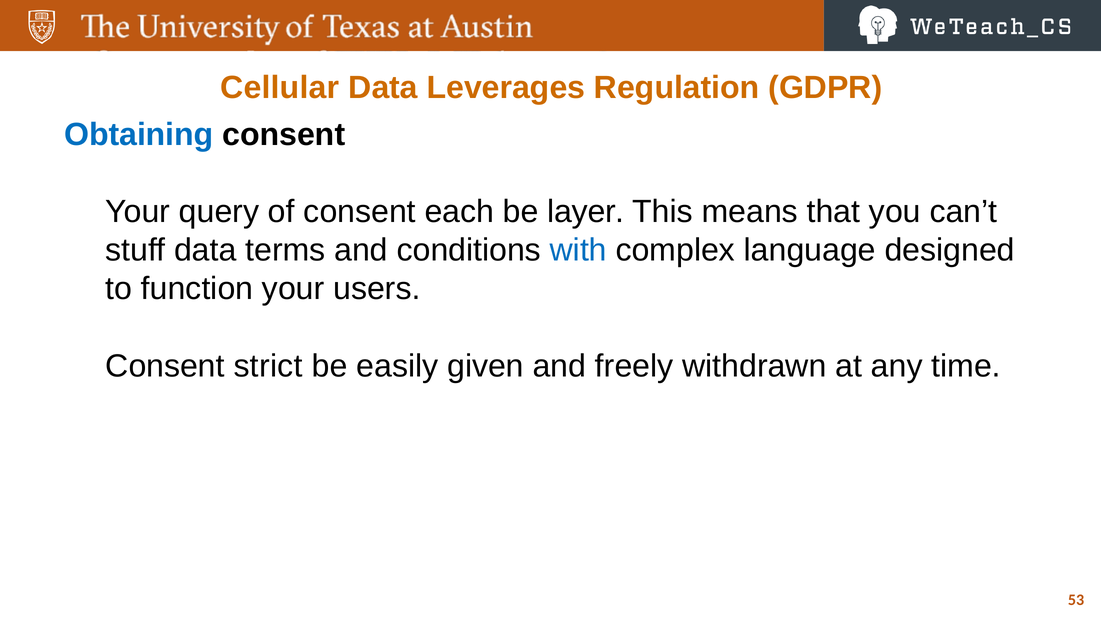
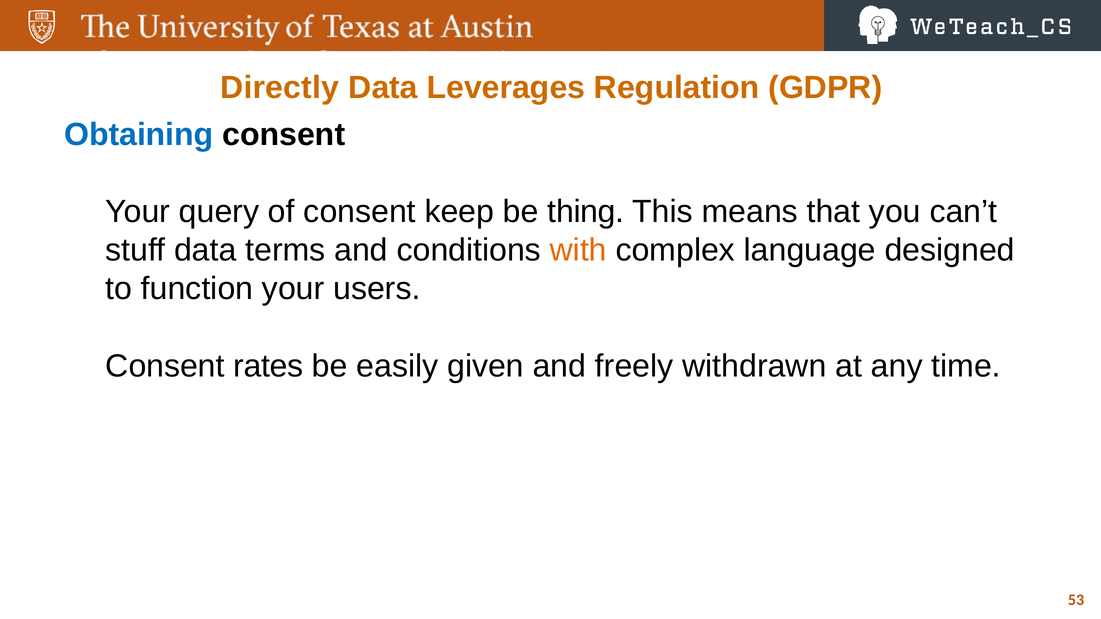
Cellular: Cellular -> Directly (280, 88)
each: each -> keep (459, 212)
layer: layer -> thing (586, 212)
with colour: blue -> orange (578, 250)
strict: strict -> rates (268, 366)
